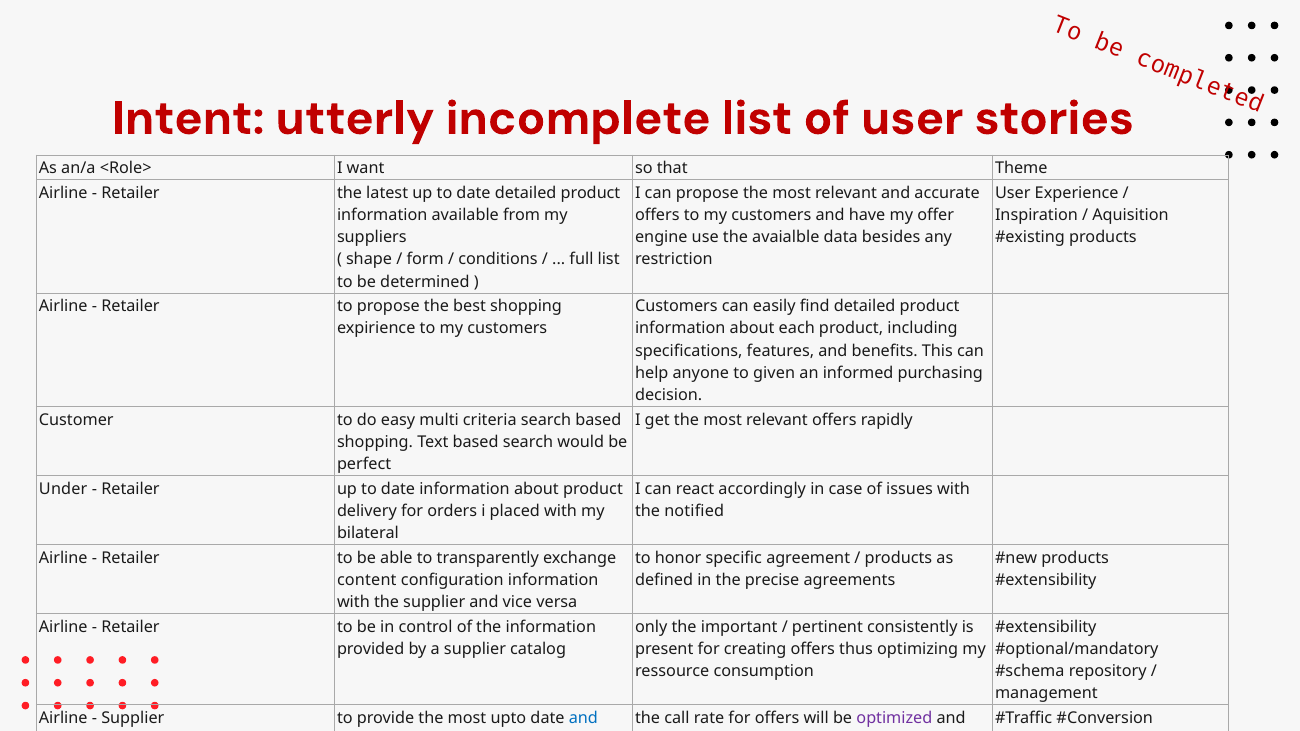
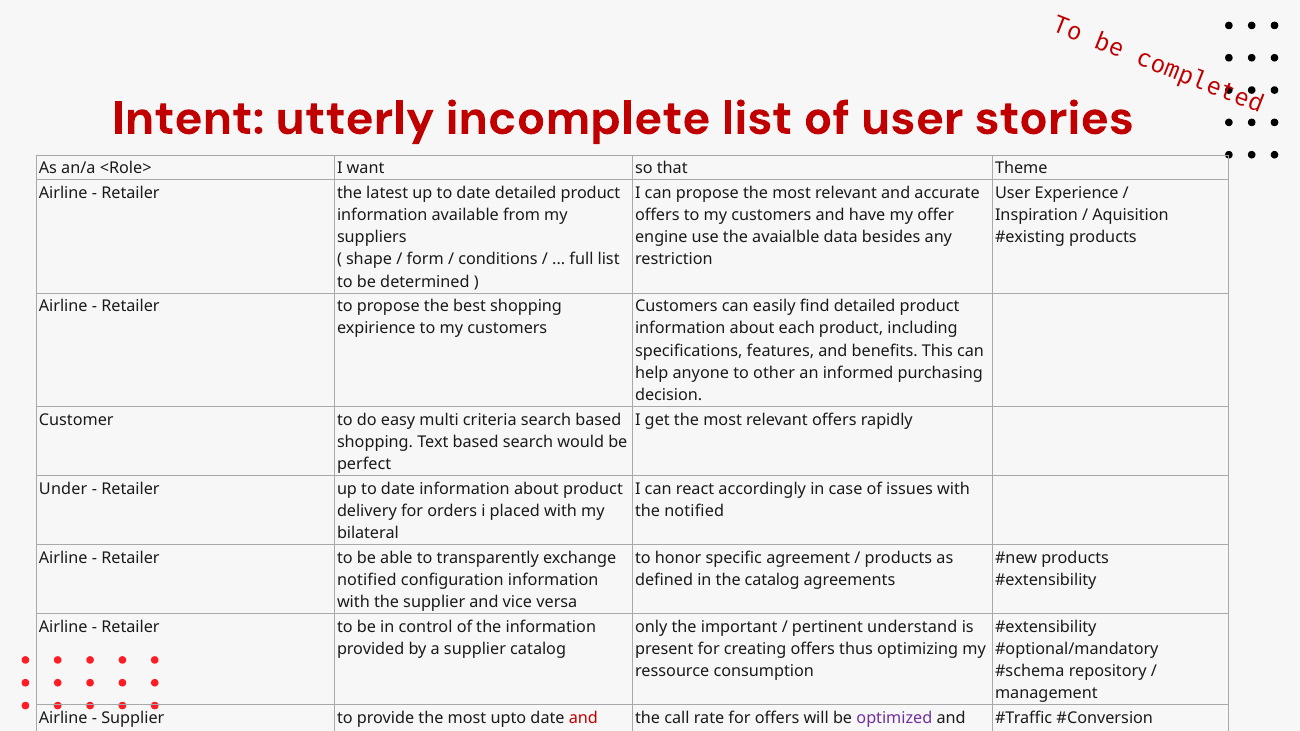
given: given -> other (774, 373)
content: content -> notified (367, 580)
the precise: precise -> catalog (772, 580)
consistently: consistently -> understand (912, 627)
and colour: blue -> red (583, 718)
